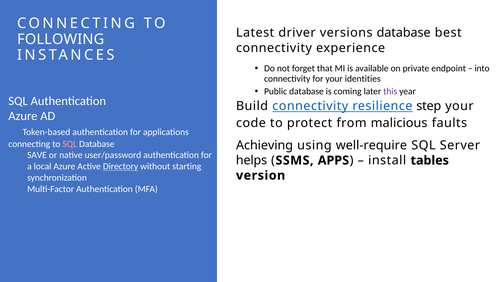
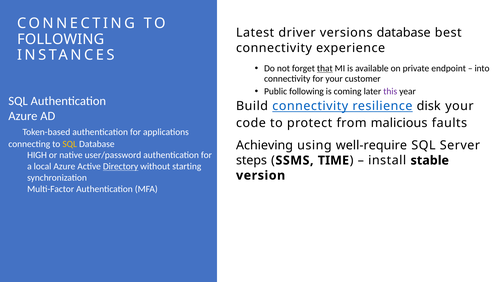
that underline: none -> present (325, 68)
identities: identities -> customer (363, 78)
Public database: database -> following (306, 91)
step: step -> disk (429, 106)
SQL colour: pink -> yellow (70, 144)
SAVE: SAVE -> HIGH (37, 155)
helps: helps -> steps (251, 160)
APPS: APPS -> TIME (333, 160)
tables: tables -> stable (430, 160)
